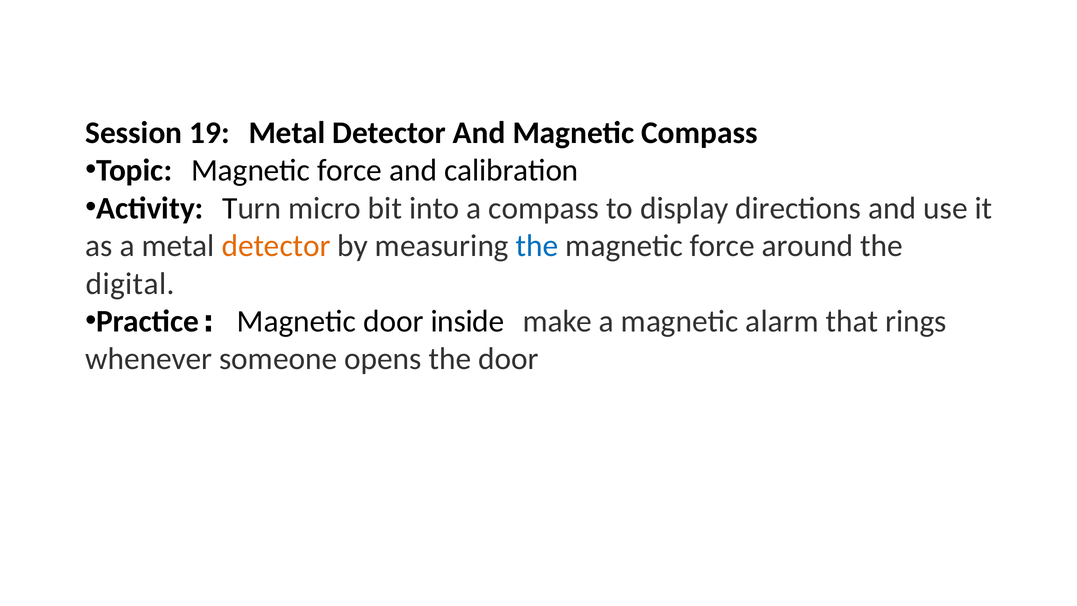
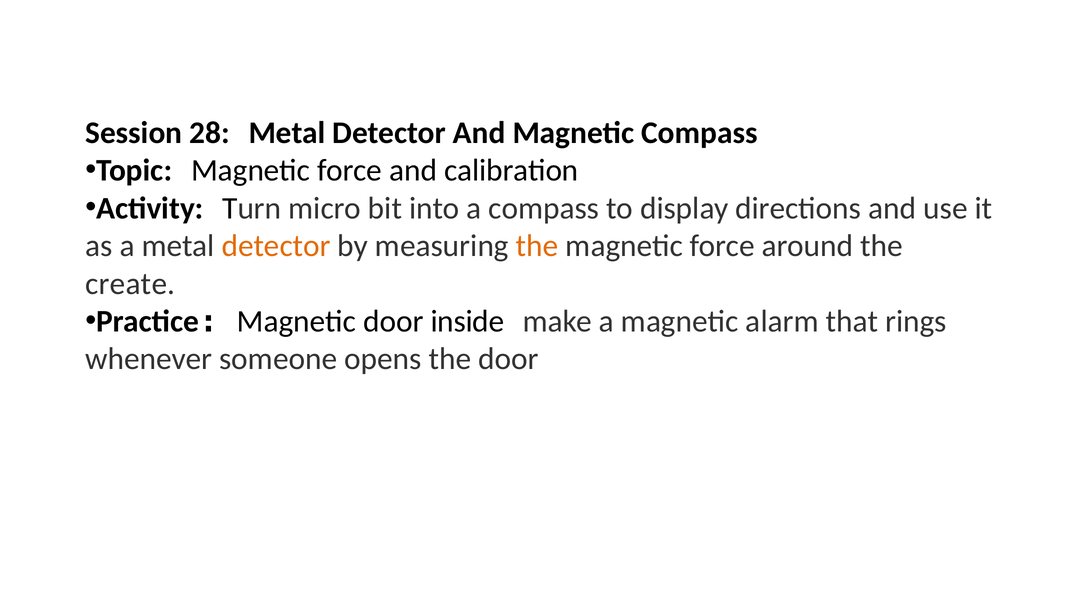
19: 19 -> 28 (210, 133)
the colour: blue -> orange (537, 246)
digital: digital -> create (130, 284)
